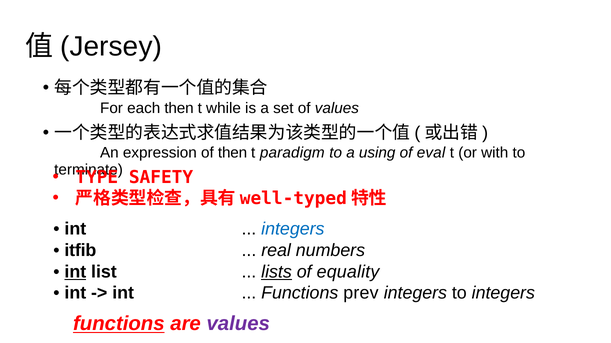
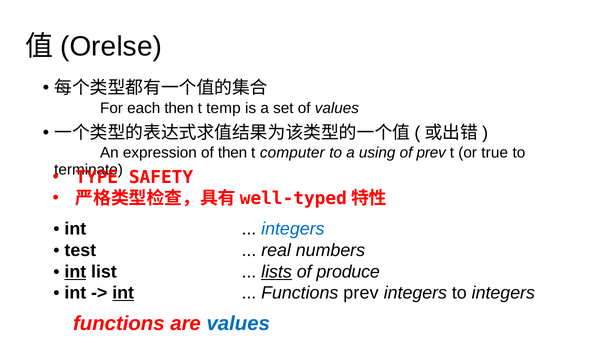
Jersey: Jersey -> Orelse (111, 47)
while: while -> temp (223, 108)
paradigm: paradigm -> computer (292, 153)
of eval: eval -> prev (431, 153)
with: with -> true (495, 153)
itfib: itfib -> test (80, 251)
equality: equality -> produce (348, 272)
int underline: none -> present (123, 294)
functions underline: present -> none (119, 324)
values colour: purple -> blue (238, 324)
